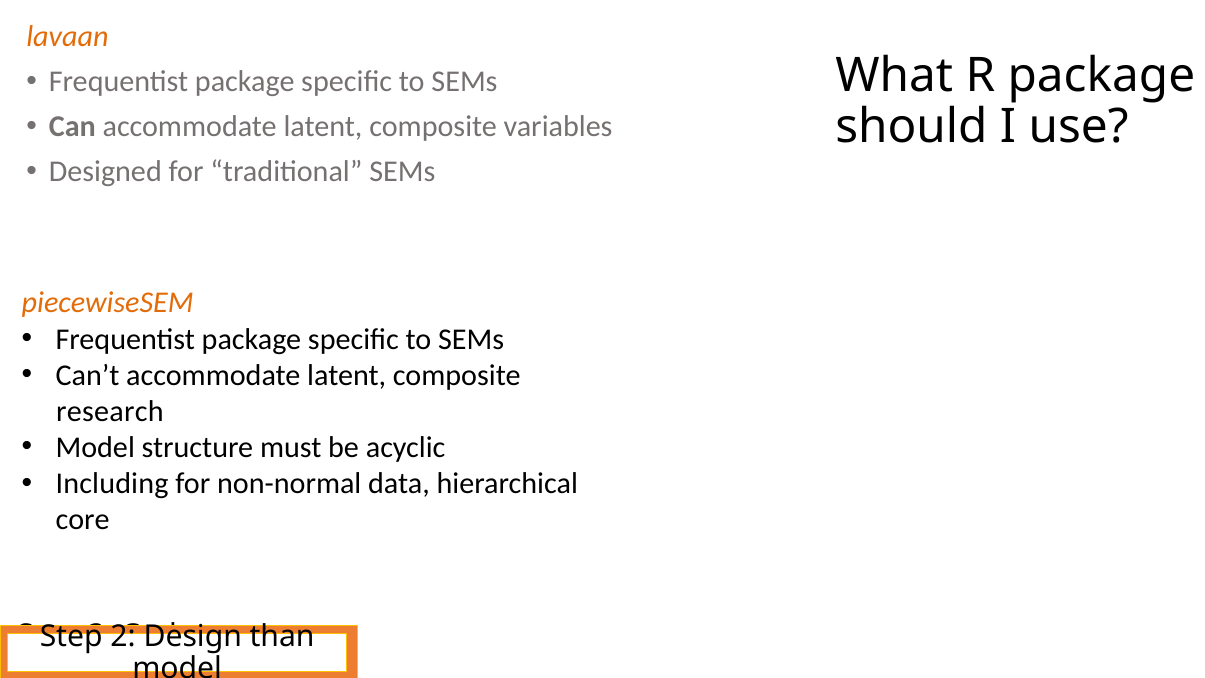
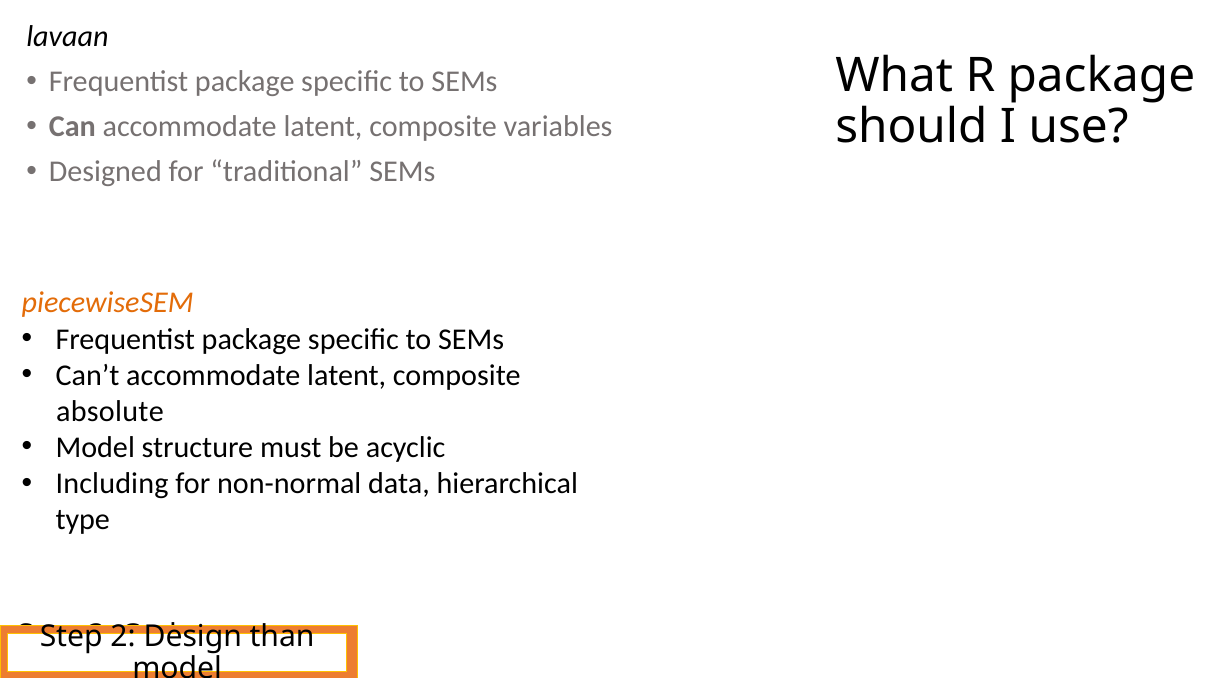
lavaan colour: orange -> black (67, 37)
research: research -> absolute (110, 411)
core: core -> type (83, 520)
